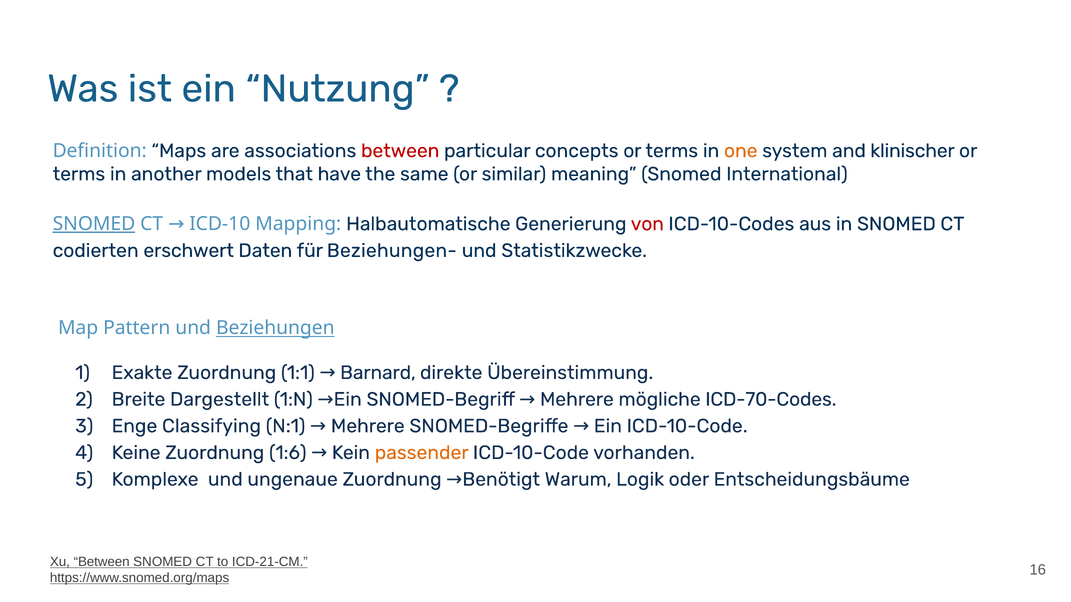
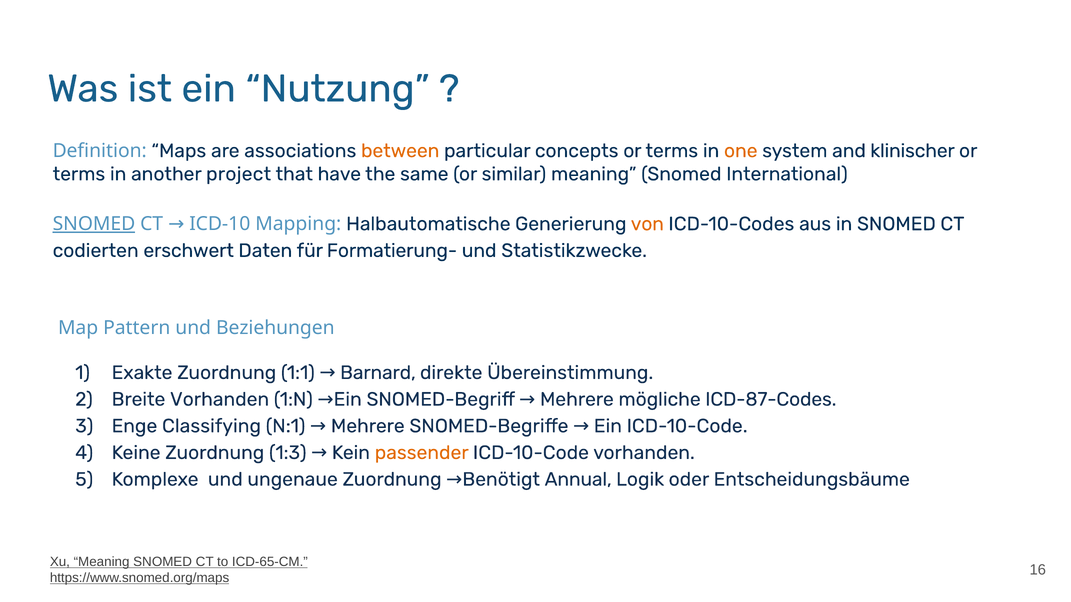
between colour: red -> orange (400, 151)
models: models -> project (239, 174)
von colour: red -> orange (647, 224)
Beziehungen-: Beziehungen- -> Formatierung- (392, 251)
Beziehungen underline: present -> none (275, 328)
Breite Dargestellt: Dargestellt -> Vorhanden (220, 400)
ICD-70-Codes: ICD-70-Codes -> ICD-87-Codes (771, 400)
1:6: 1:6 -> 1:3 (288, 453)
Warum: Warum -> Annual (578, 480)
Xu Between: Between -> Meaning (102, 562)
ICD-21-CM: ICD-21-CM -> ICD-65-CM (270, 562)
